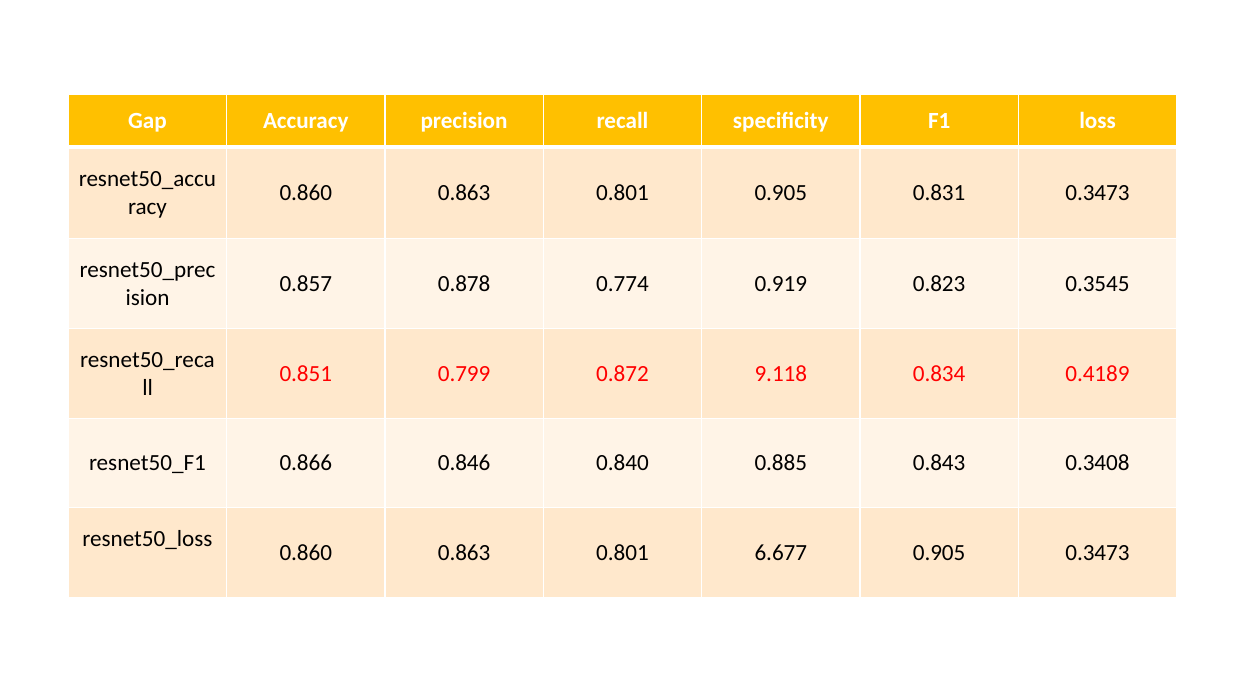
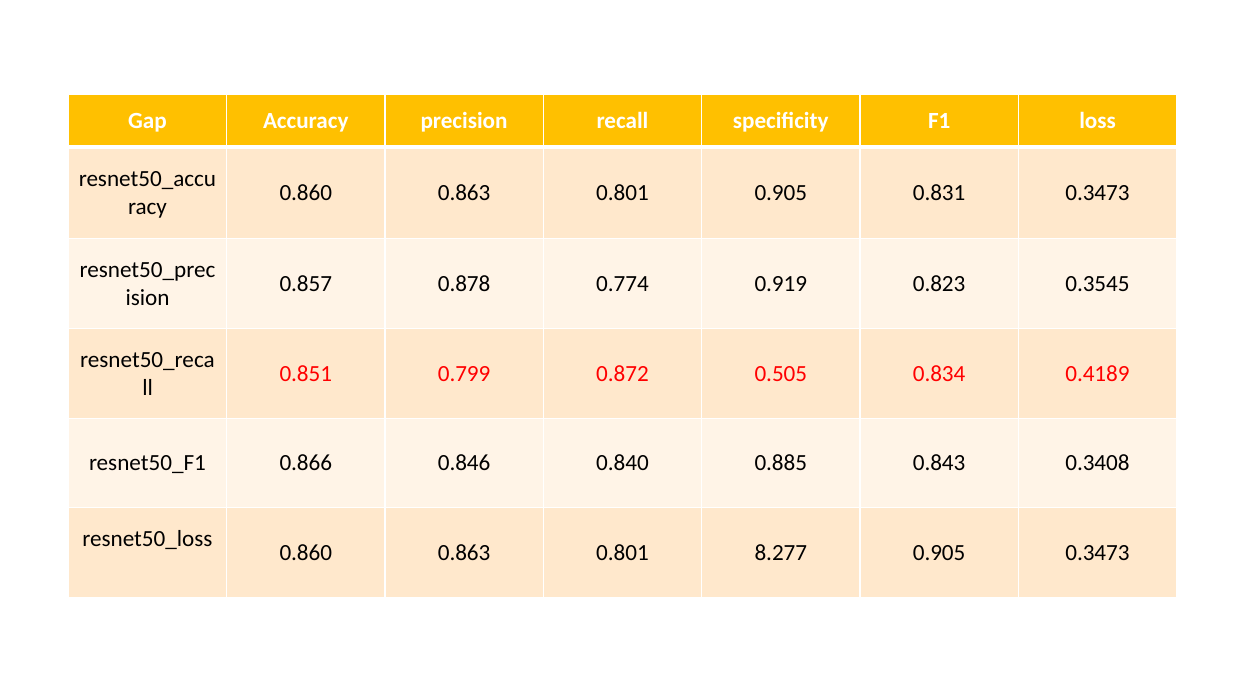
9.118: 9.118 -> 0.505 (781, 374)
6.677: 6.677 -> 8.277 (781, 554)
